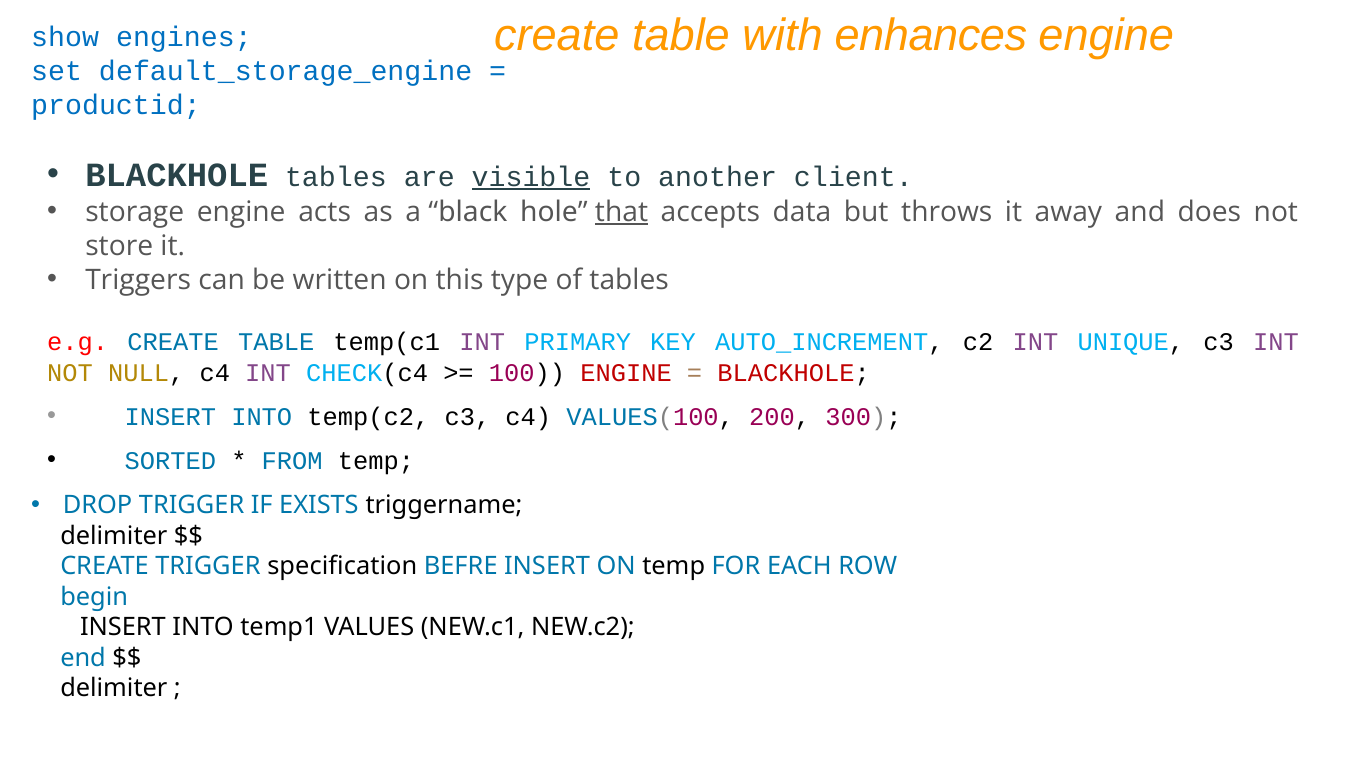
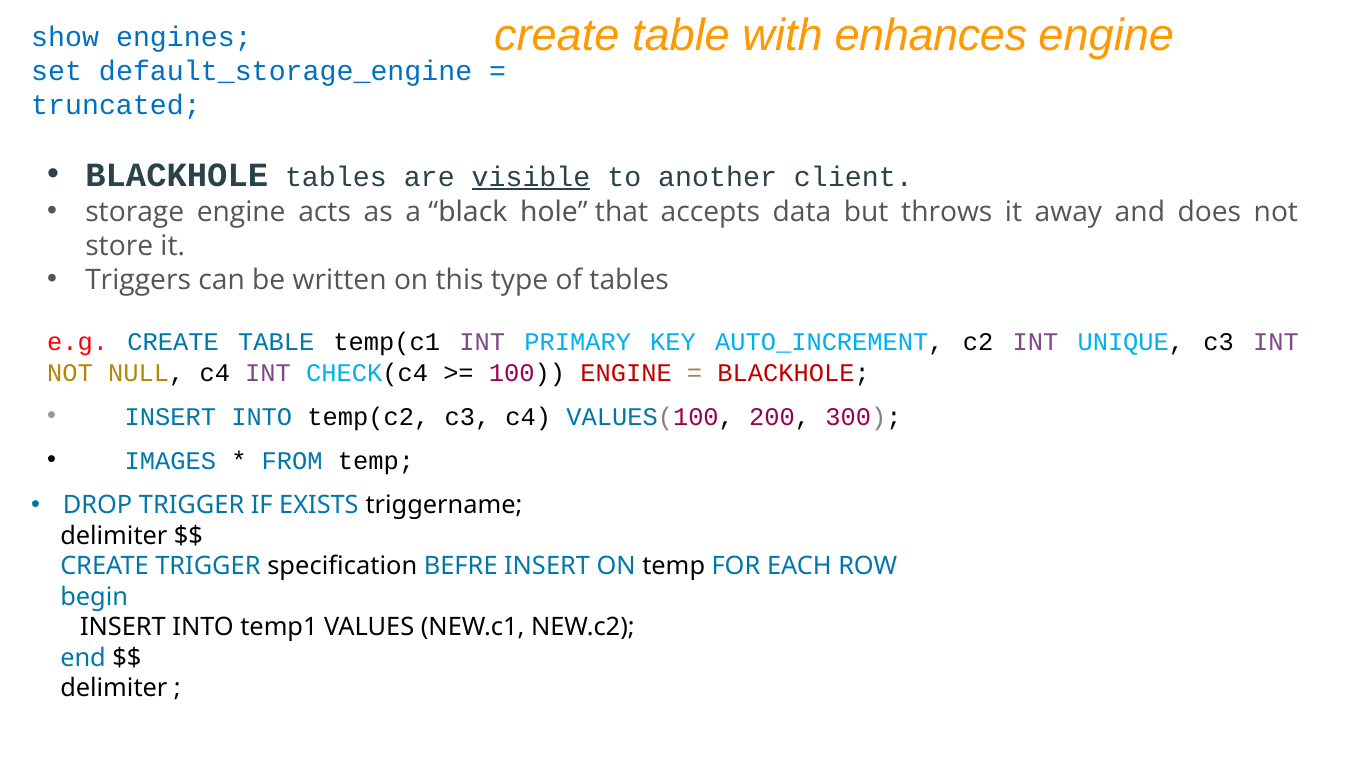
productid: productid -> truncated (116, 105)
that underline: present -> none (622, 212)
SORTED: SORTED -> IMAGES (170, 461)
